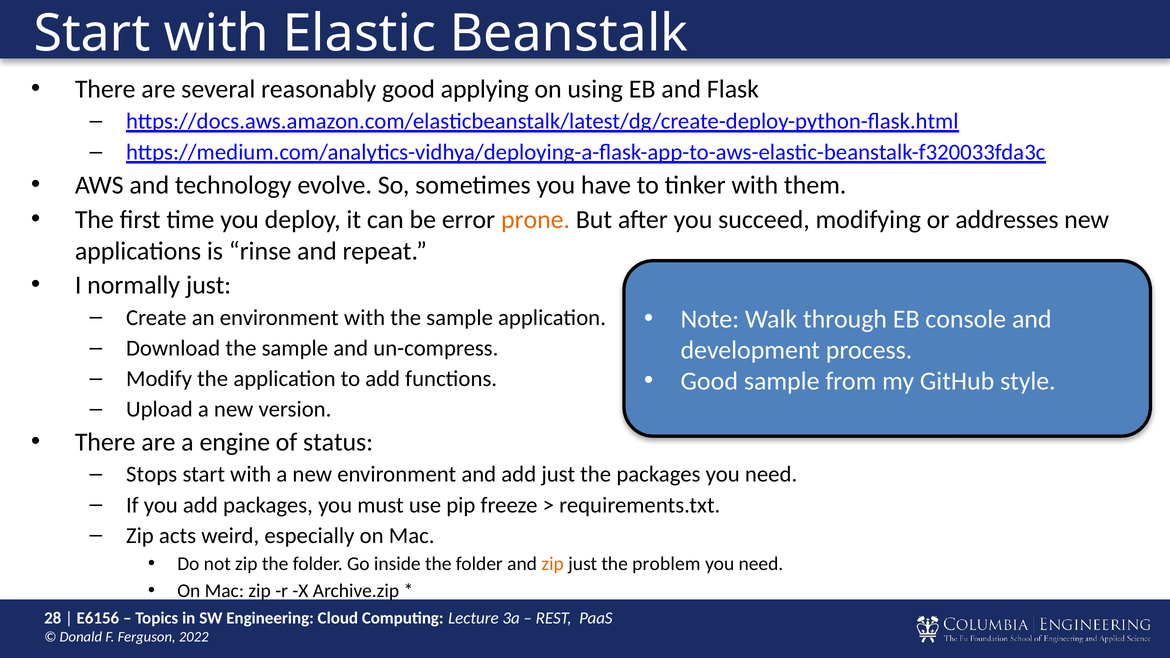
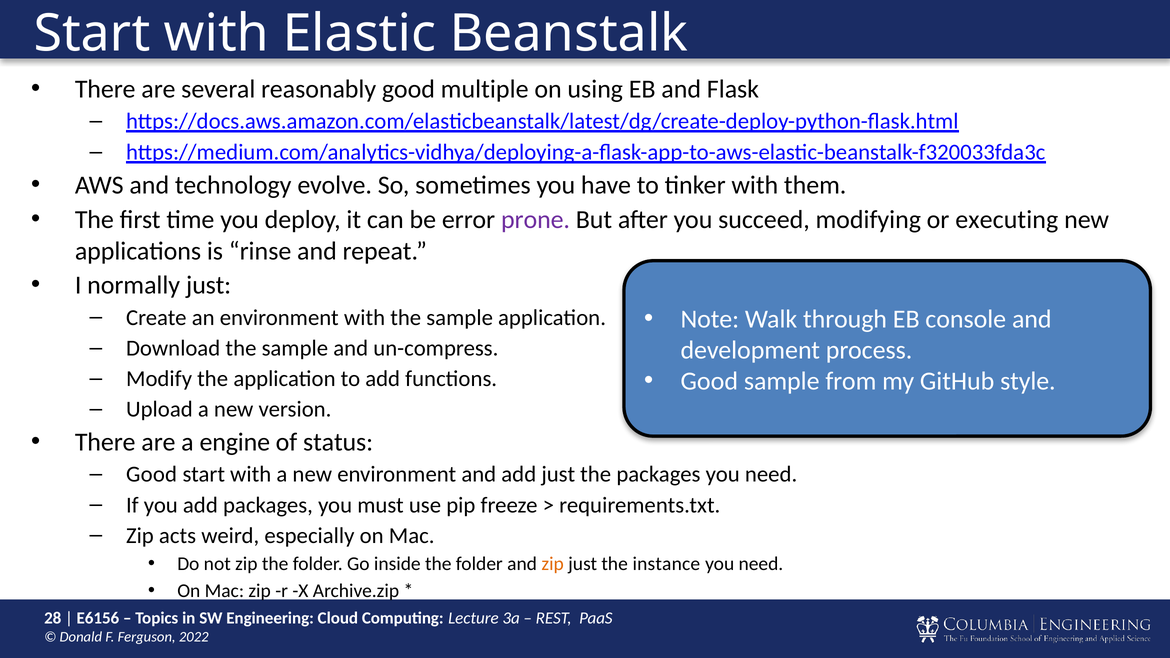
applying: applying -> multiple (485, 89)
prone colour: orange -> purple (536, 220)
addresses: addresses -> executing (1007, 220)
Stops: Stops -> Good (152, 475)
problem: problem -> instance (666, 564)
